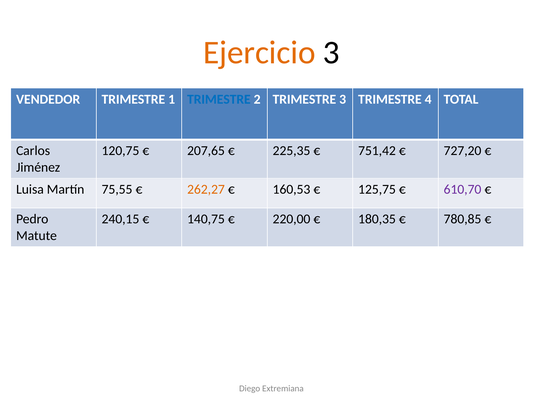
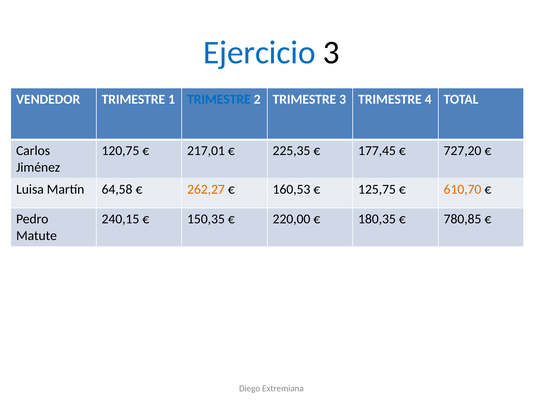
Ejercicio colour: orange -> blue (259, 53)
207,65: 207,65 -> 217,01 (206, 151)
751,42: 751,42 -> 177,45 (377, 151)
75,55: 75,55 -> 64,58 (117, 189)
610,70 colour: purple -> orange (463, 189)
140,75: 140,75 -> 150,35 (206, 219)
